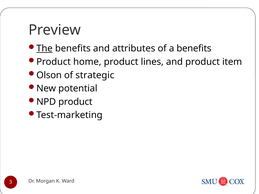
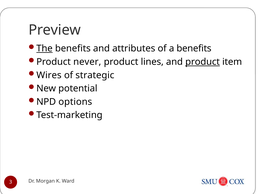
home: home -> never (87, 62)
product underline: none -> present (203, 62)
Olson: Olson -> Wires (49, 75)
NPD product: product -> options (75, 102)
